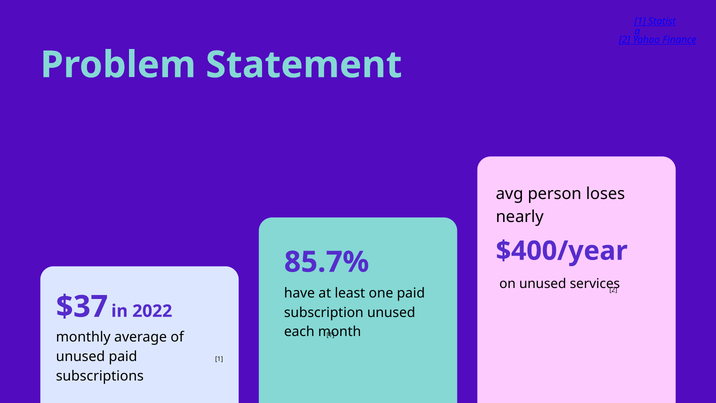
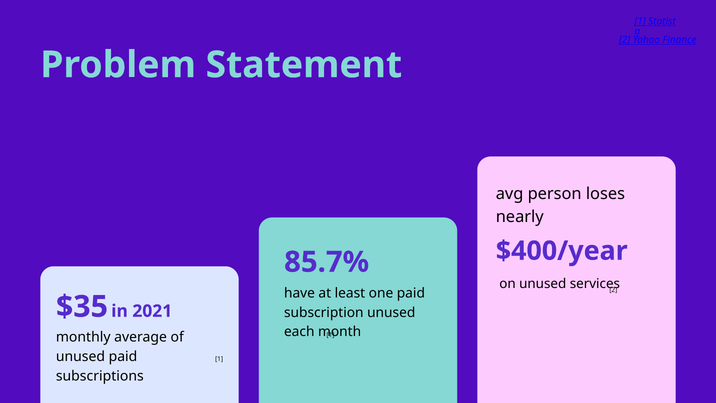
$37: $37 -> $35 (82, 307)
2022: 2022 -> 2021 (152, 311)
